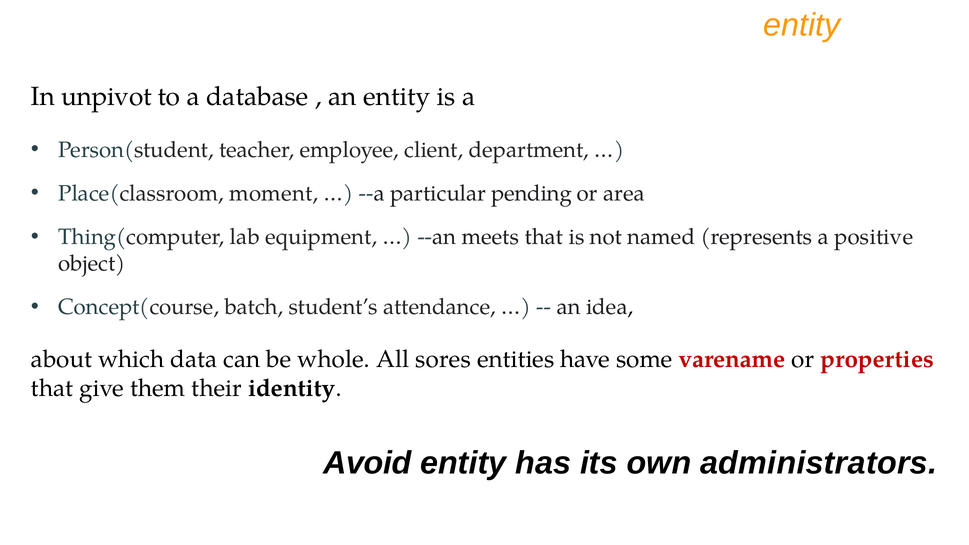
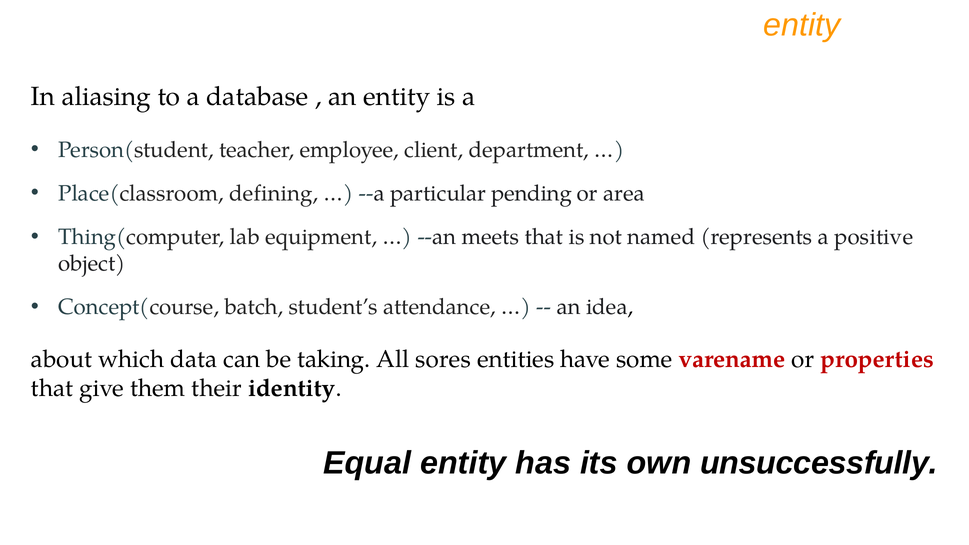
unpivot: unpivot -> aliasing (106, 97)
moment: moment -> defining (274, 193)
whole: whole -> taking (334, 359)
Avoid: Avoid -> Equal (367, 463)
administrators: administrators -> unsuccessfully (819, 463)
